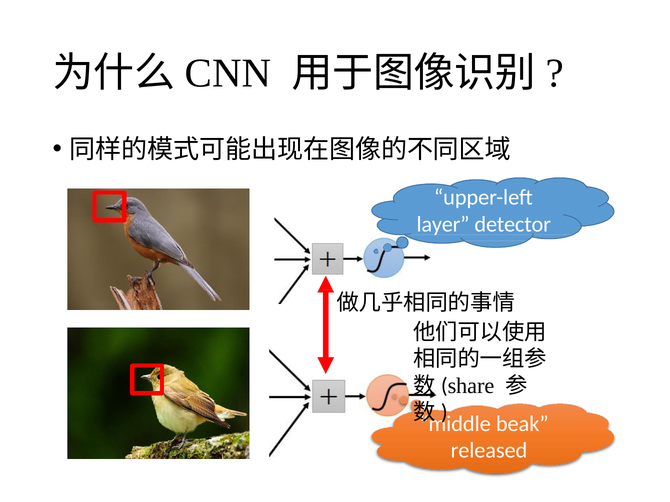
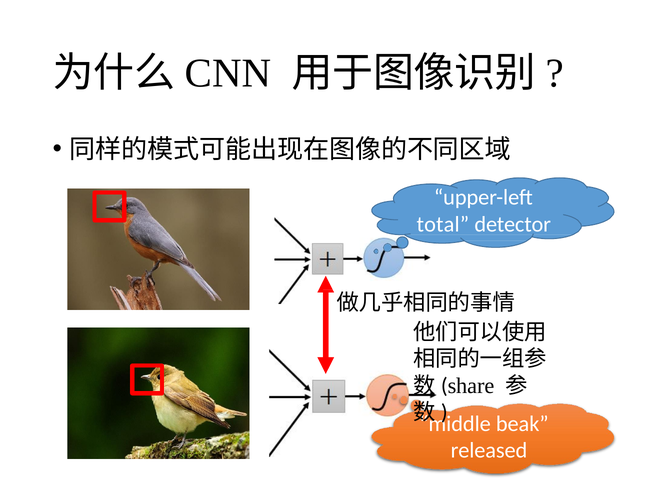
layer: layer -> total (443, 225)
